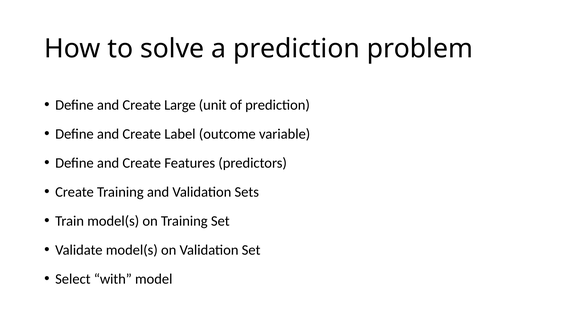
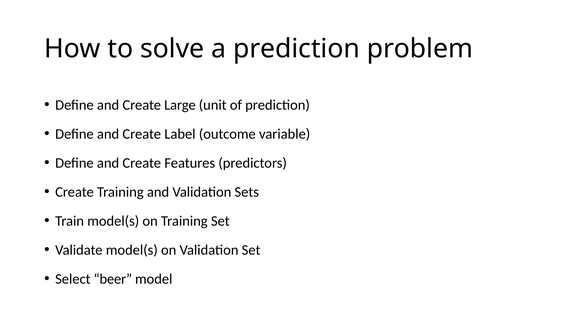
with: with -> beer (113, 279)
